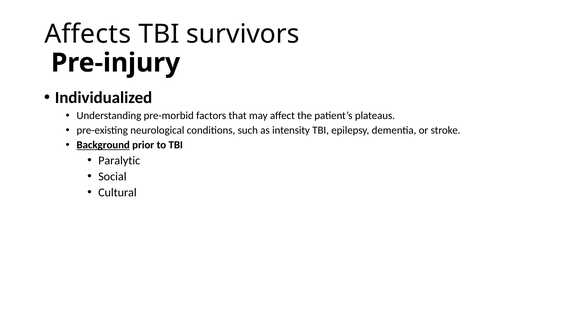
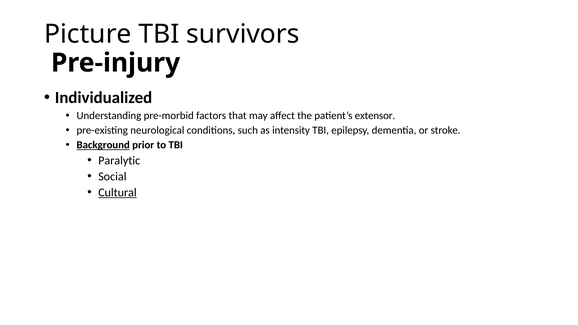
Affects: Affects -> Picture (88, 34)
plateaus: plateaus -> extensor (375, 116)
Cultural underline: none -> present (117, 193)
